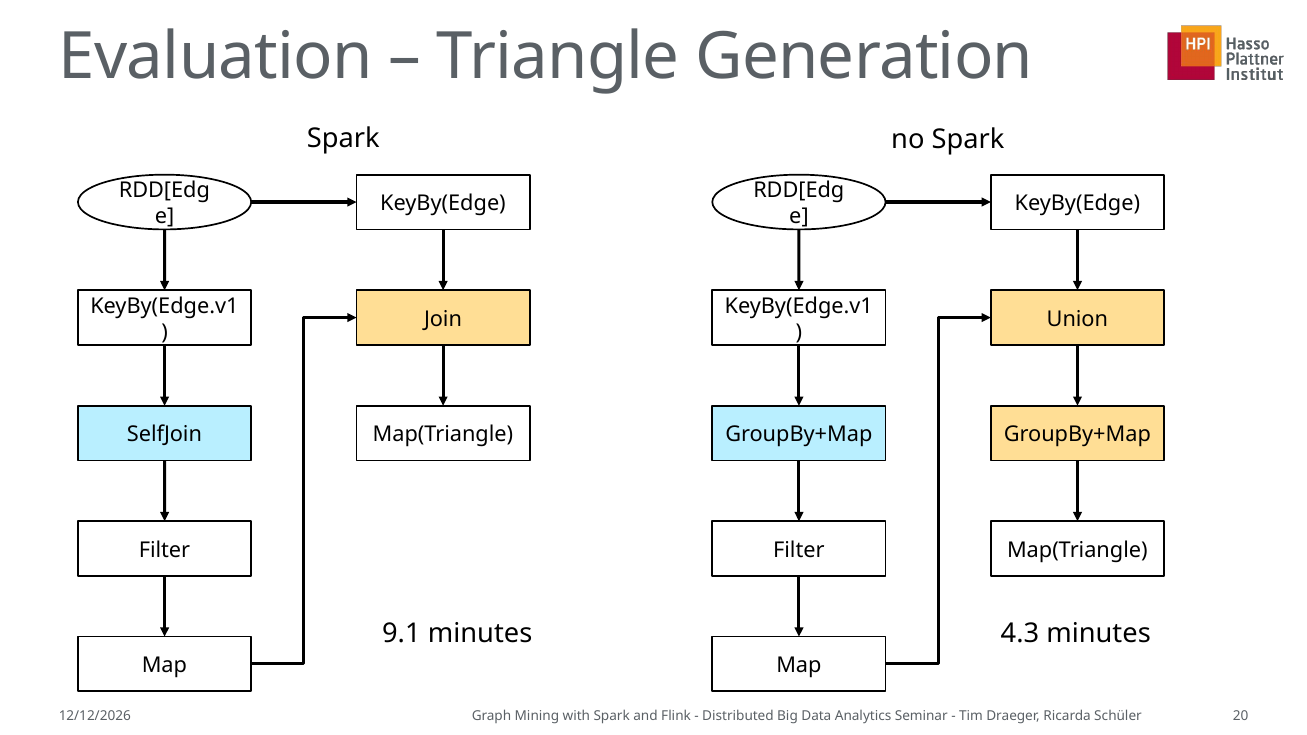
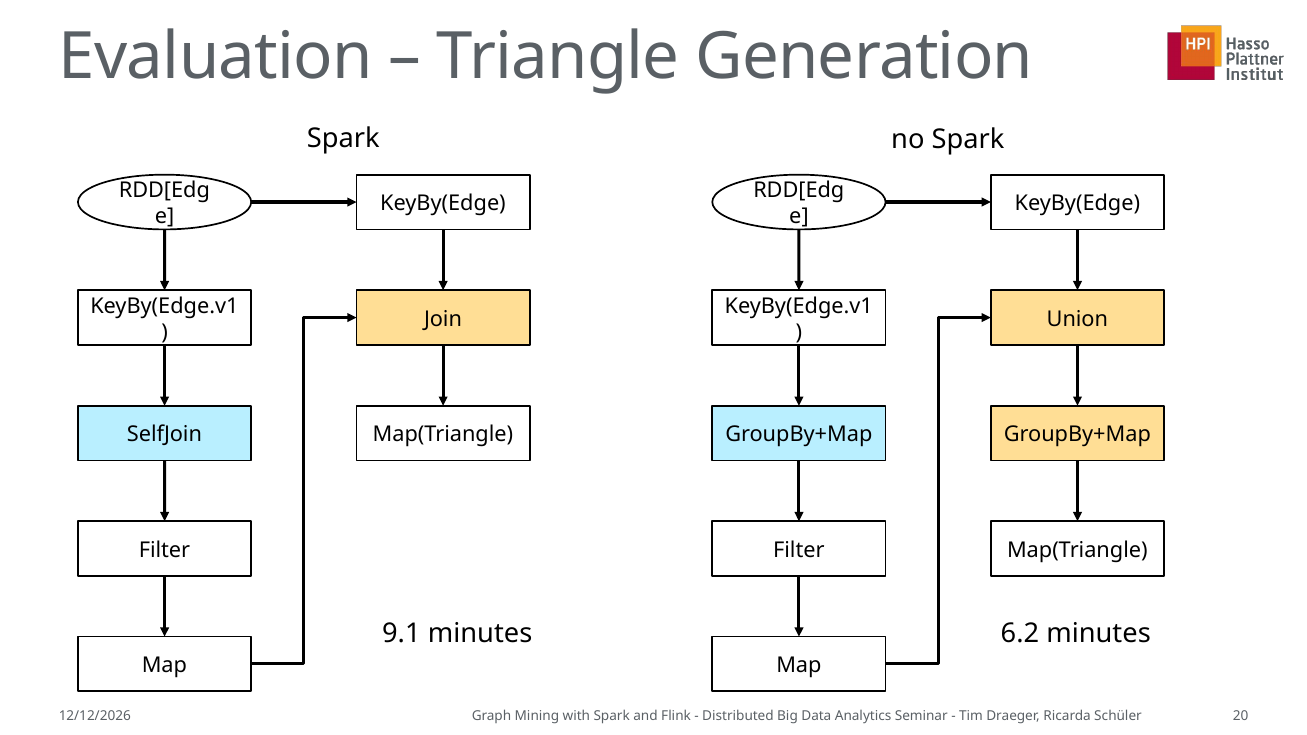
4.3: 4.3 -> 6.2 (1020, 634)
